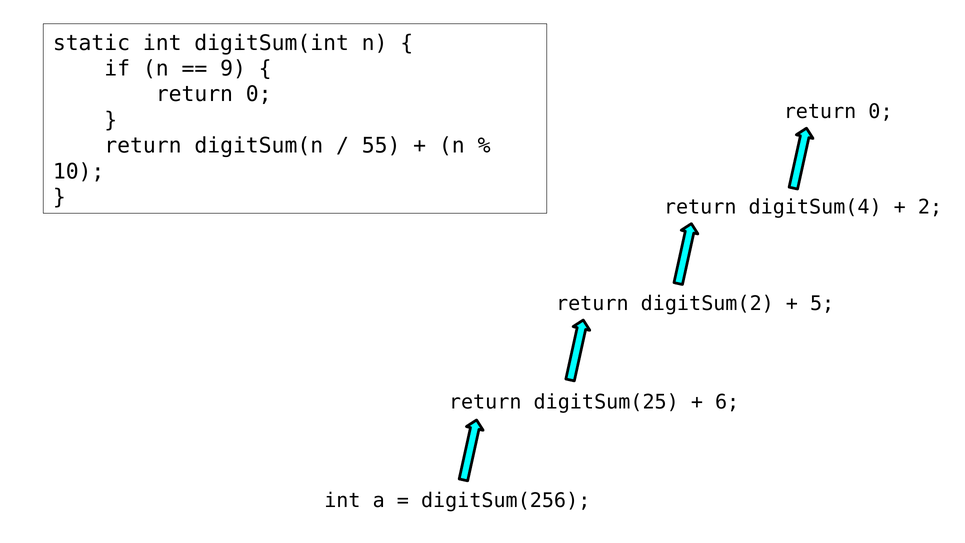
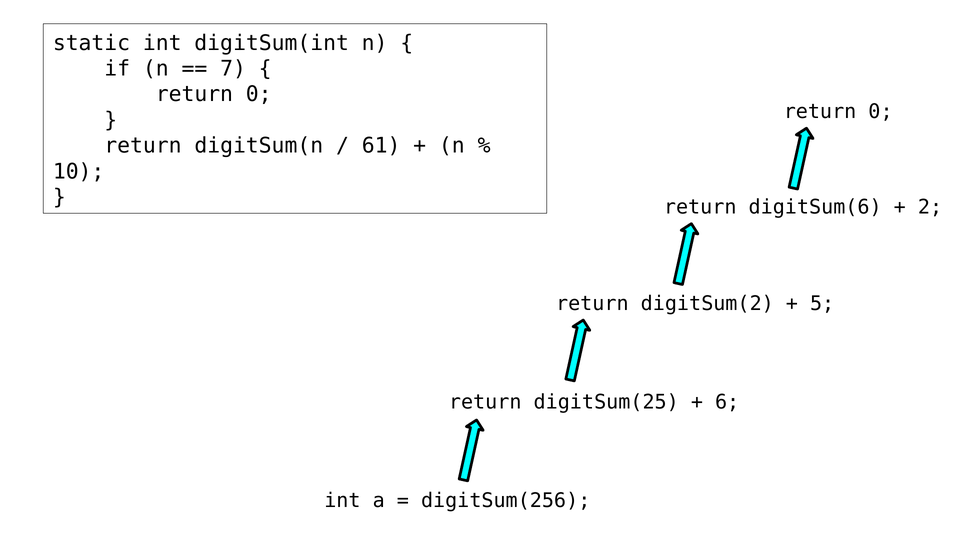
9: 9 -> 7 (233, 69)
55: 55 -> 61 (381, 146)
digitSum(4: digitSum(4 -> digitSum(6 (815, 207)
